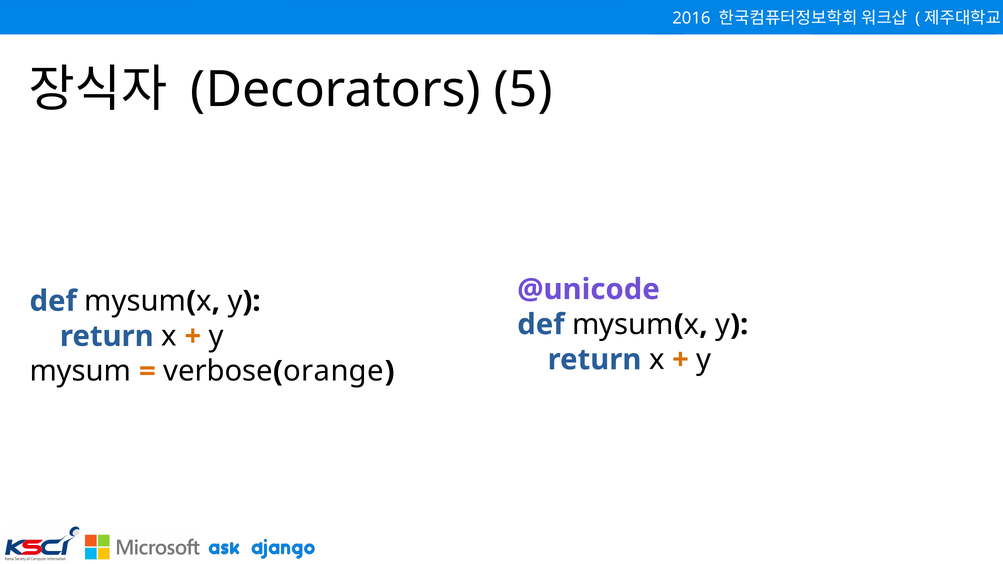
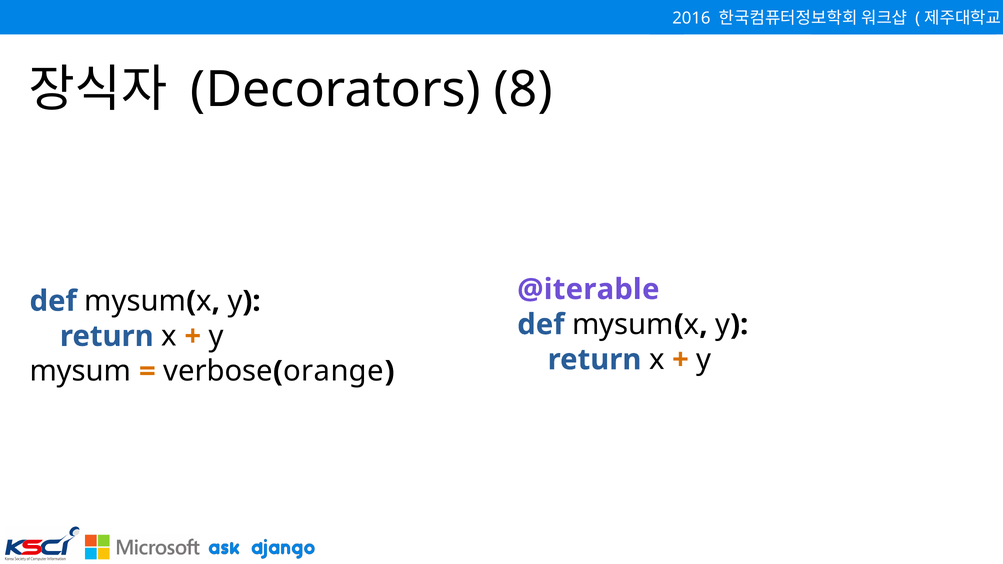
5: 5 -> 8 (523, 90)
@unicode: @unicode -> @iterable (588, 289)
